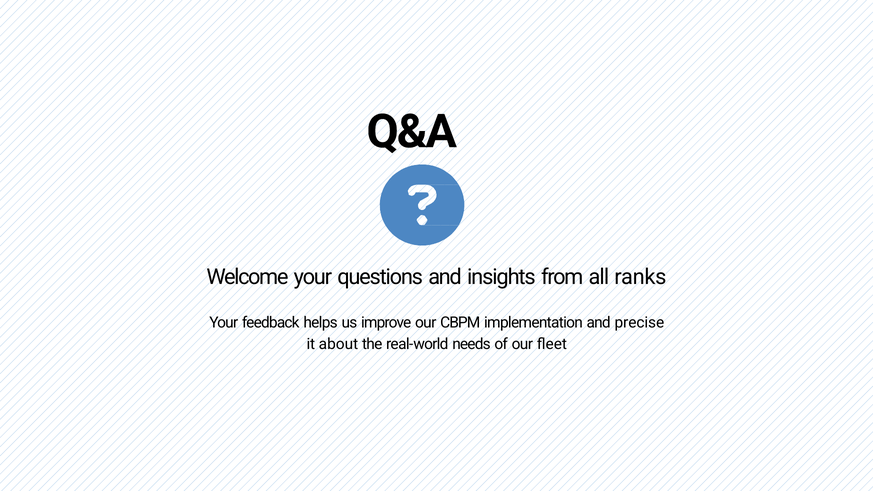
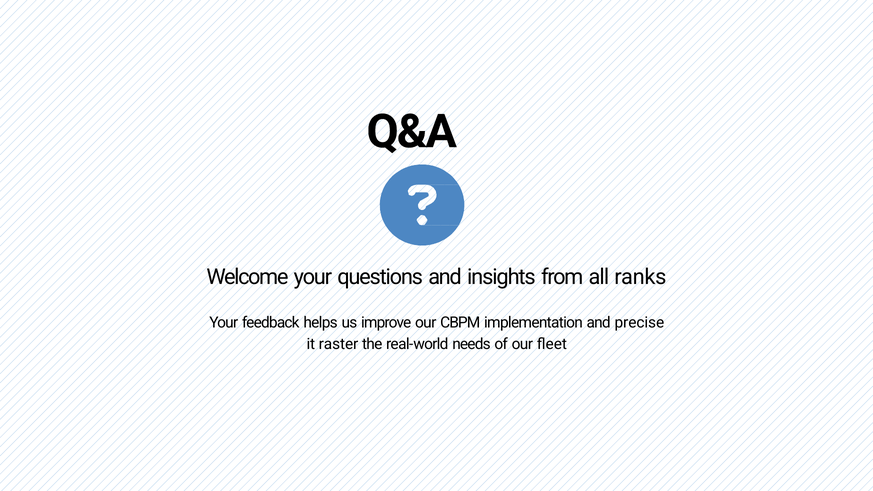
about: about -> raster (339, 344)
